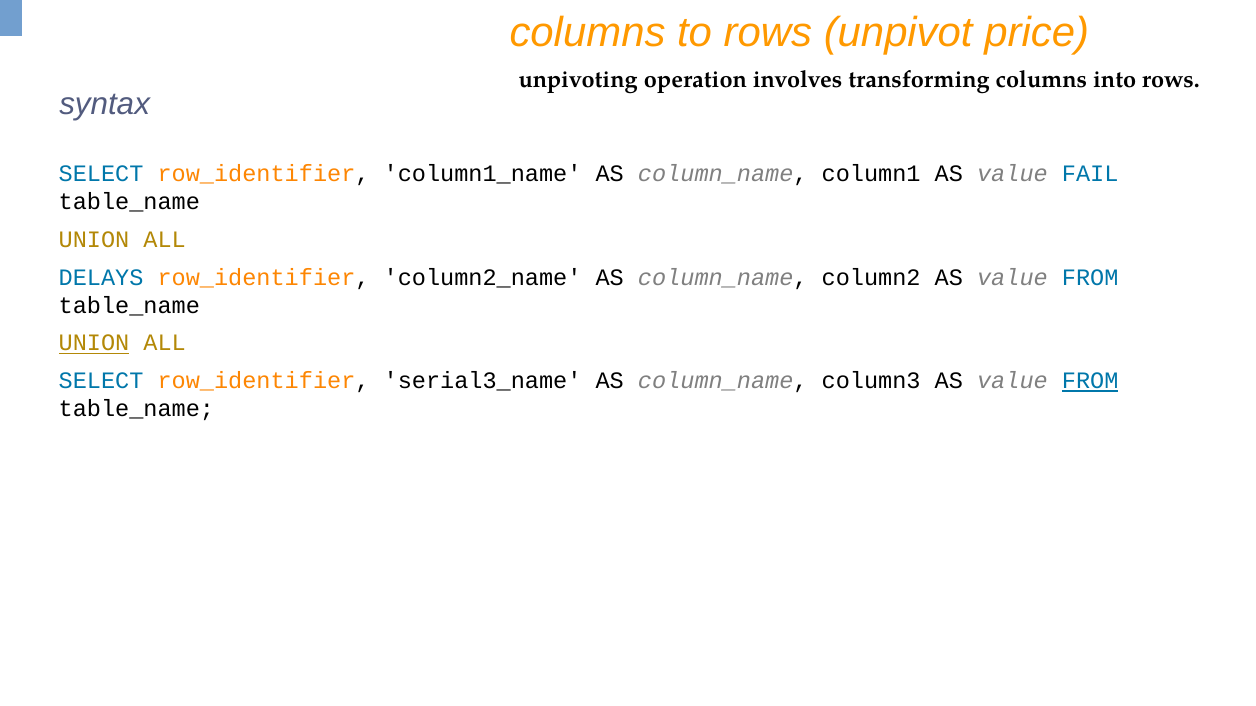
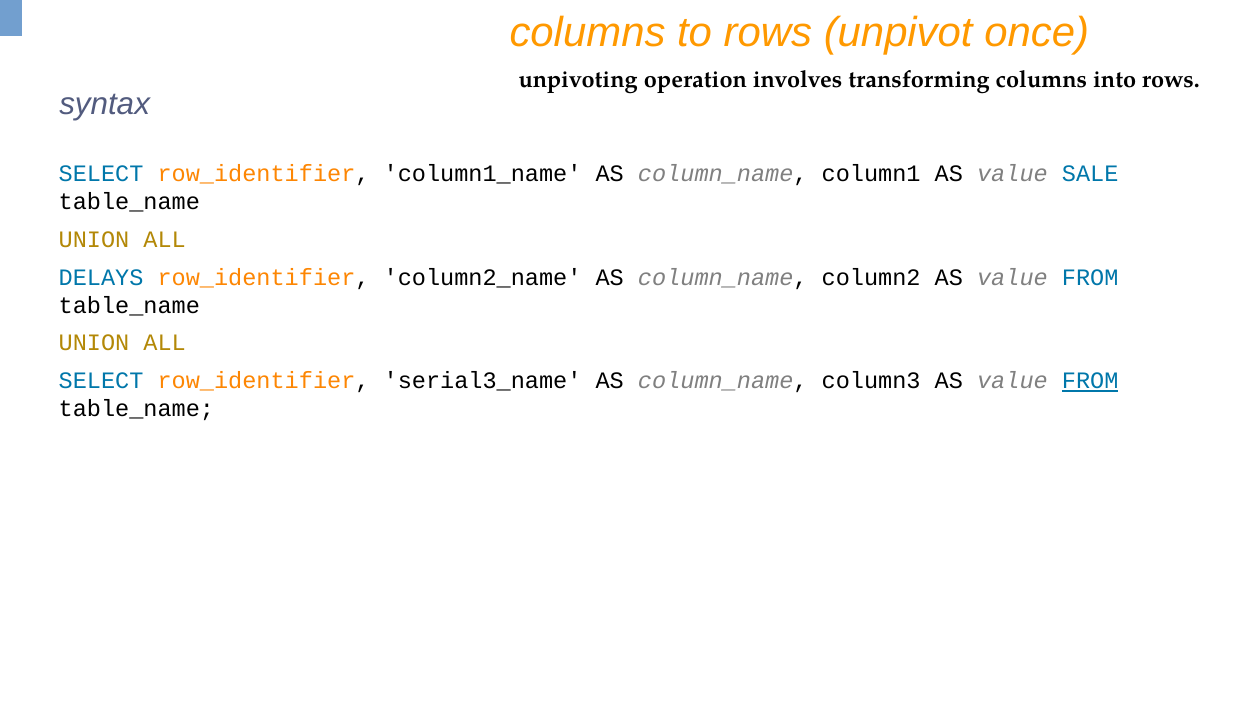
price: price -> once (1037, 33)
FAIL: FAIL -> SALE (1090, 174)
UNION underline: present -> none (94, 343)
